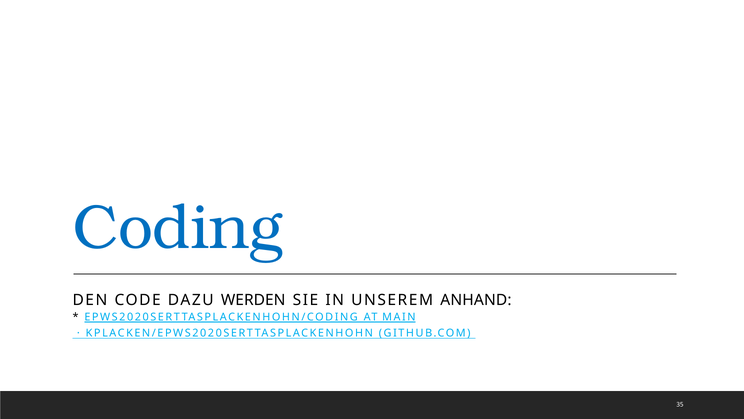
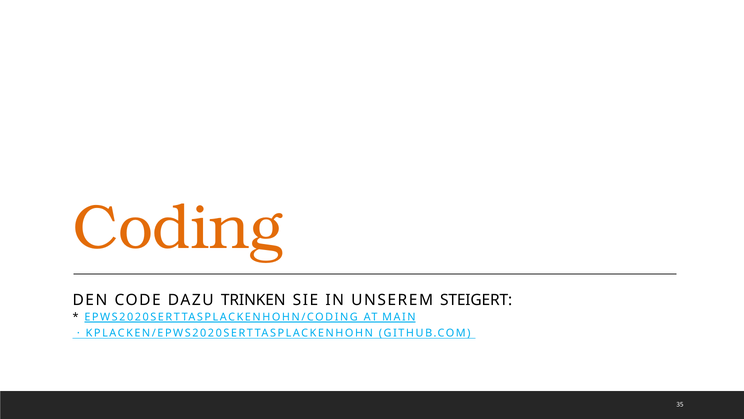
Coding colour: blue -> orange (178, 227)
WERDEN: WERDEN -> TRINKEN (253, 300)
ANHAND: ANHAND -> STEIGERT (476, 300)
